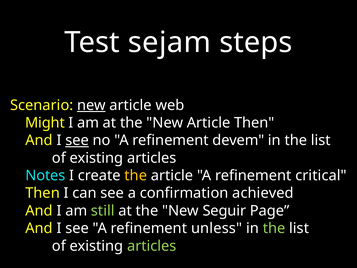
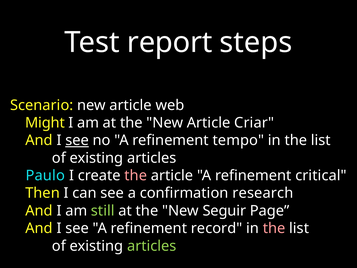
sejam: sejam -> report (170, 42)
new underline: present -> none (91, 105)
Article Then: Then -> Criar (254, 123)
devem: devem -> tempo (238, 140)
Notes: Notes -> Paulo (45, 175)
the colour: yellow -> pink (136, 175)
achieved: achieved -> research (263, 193)
unless: unless -> record (217, 228)
the colour: light green -> pink (274, 228)
